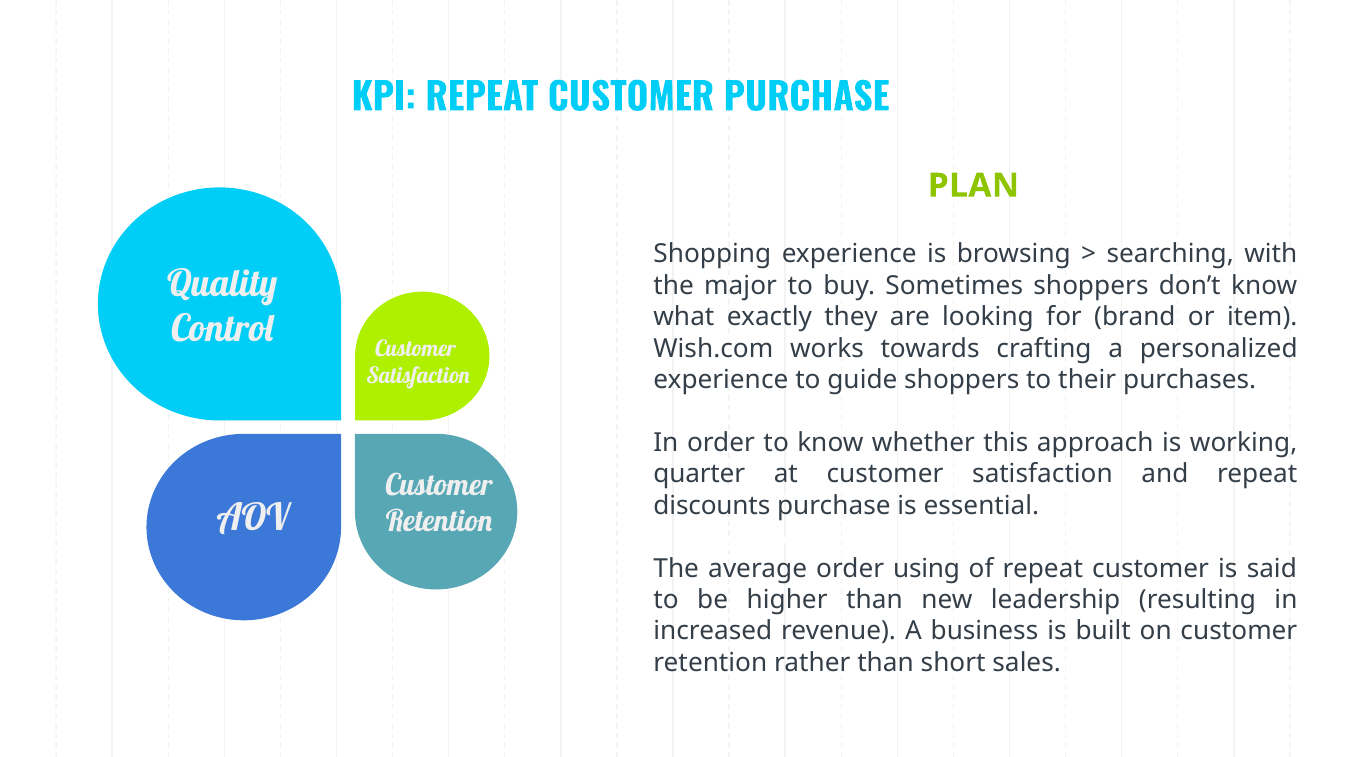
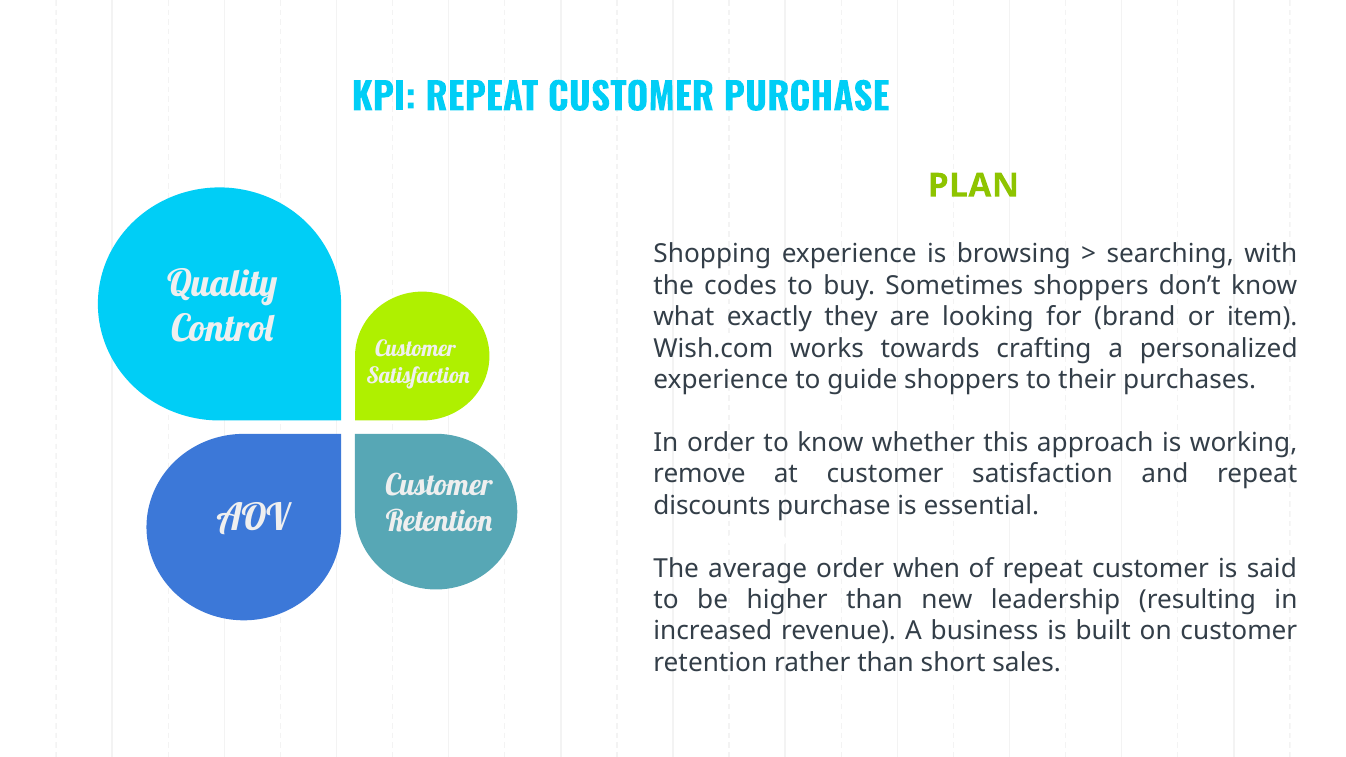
major: major -> codes (741, 286)
quarter: quarter -> remove (699, 474)
using: using -> when (927, 569)
